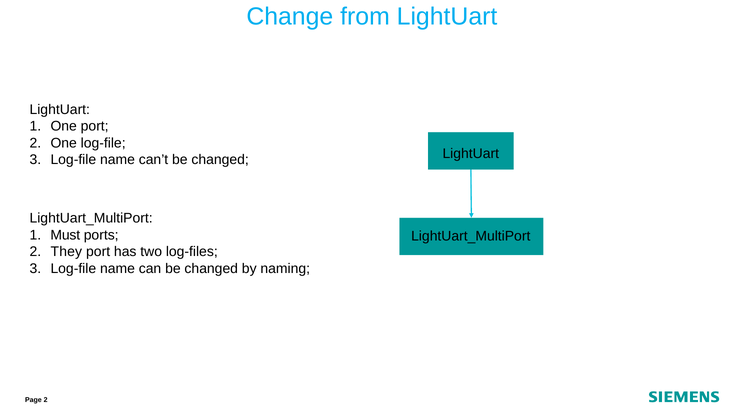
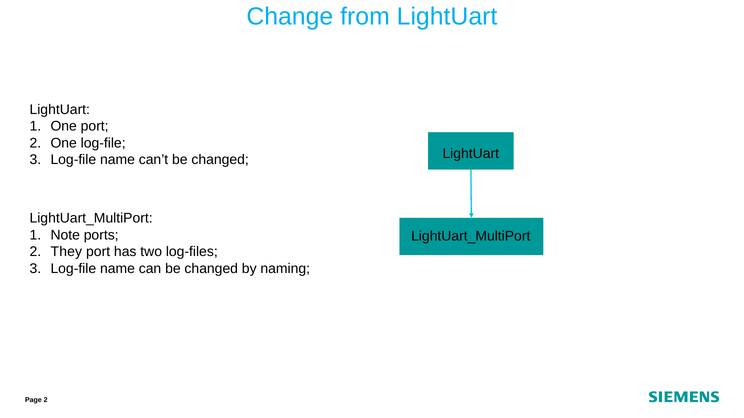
Must: Must -> Note (65, 235)
